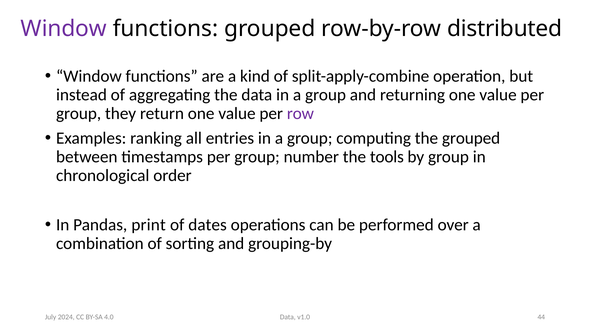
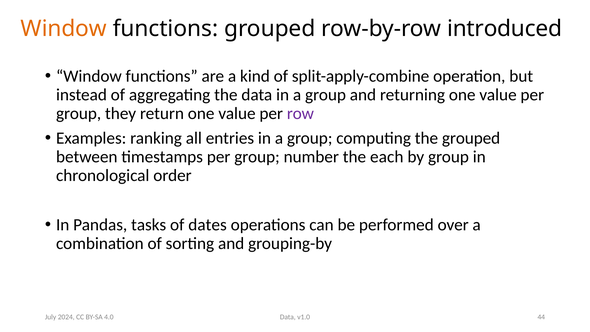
Window colour: purple -> orange (64, 29)
distributed: distributed -> introduced (505, 29)
tools: tools -> each (387, 157)
print: print -> tasks (149, 225)
